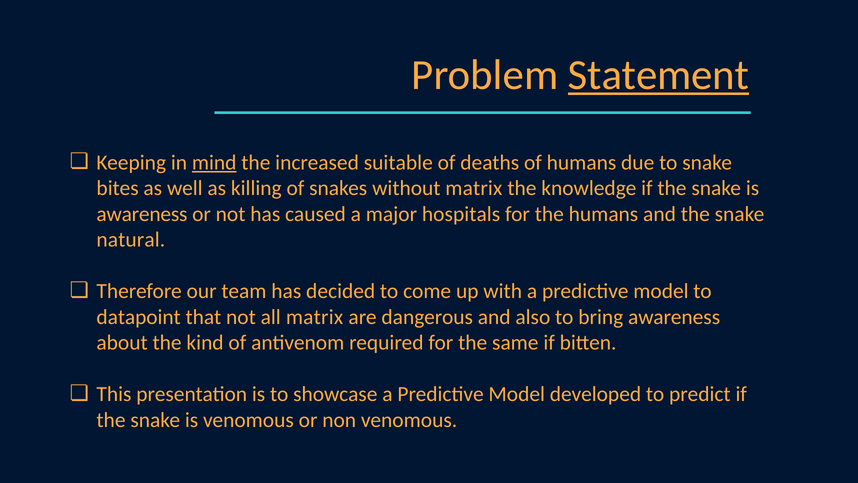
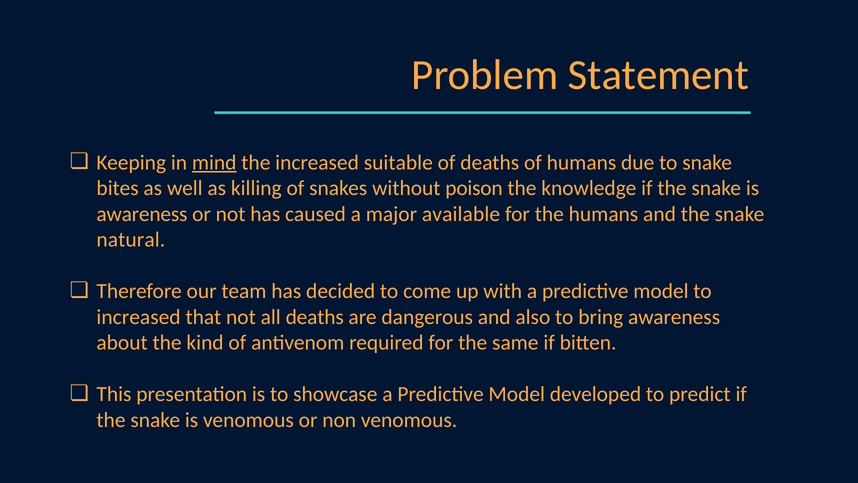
Statement underline: present -> none (658, 75)
without matrix: matrix -> poison (474, 188)
hospitals: hospitals -> available (461, 214)
datapoint: datapoint -> increased (139, 317)
all matrix: matrix -> deaths (315, 317)
